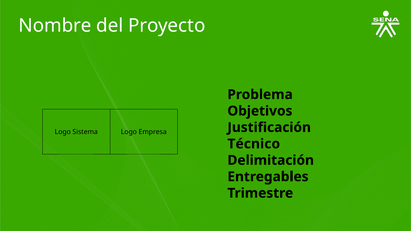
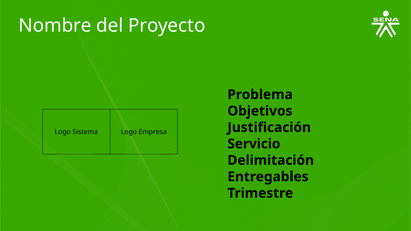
Técnico: Técnico -> Servicio (254, 144)
